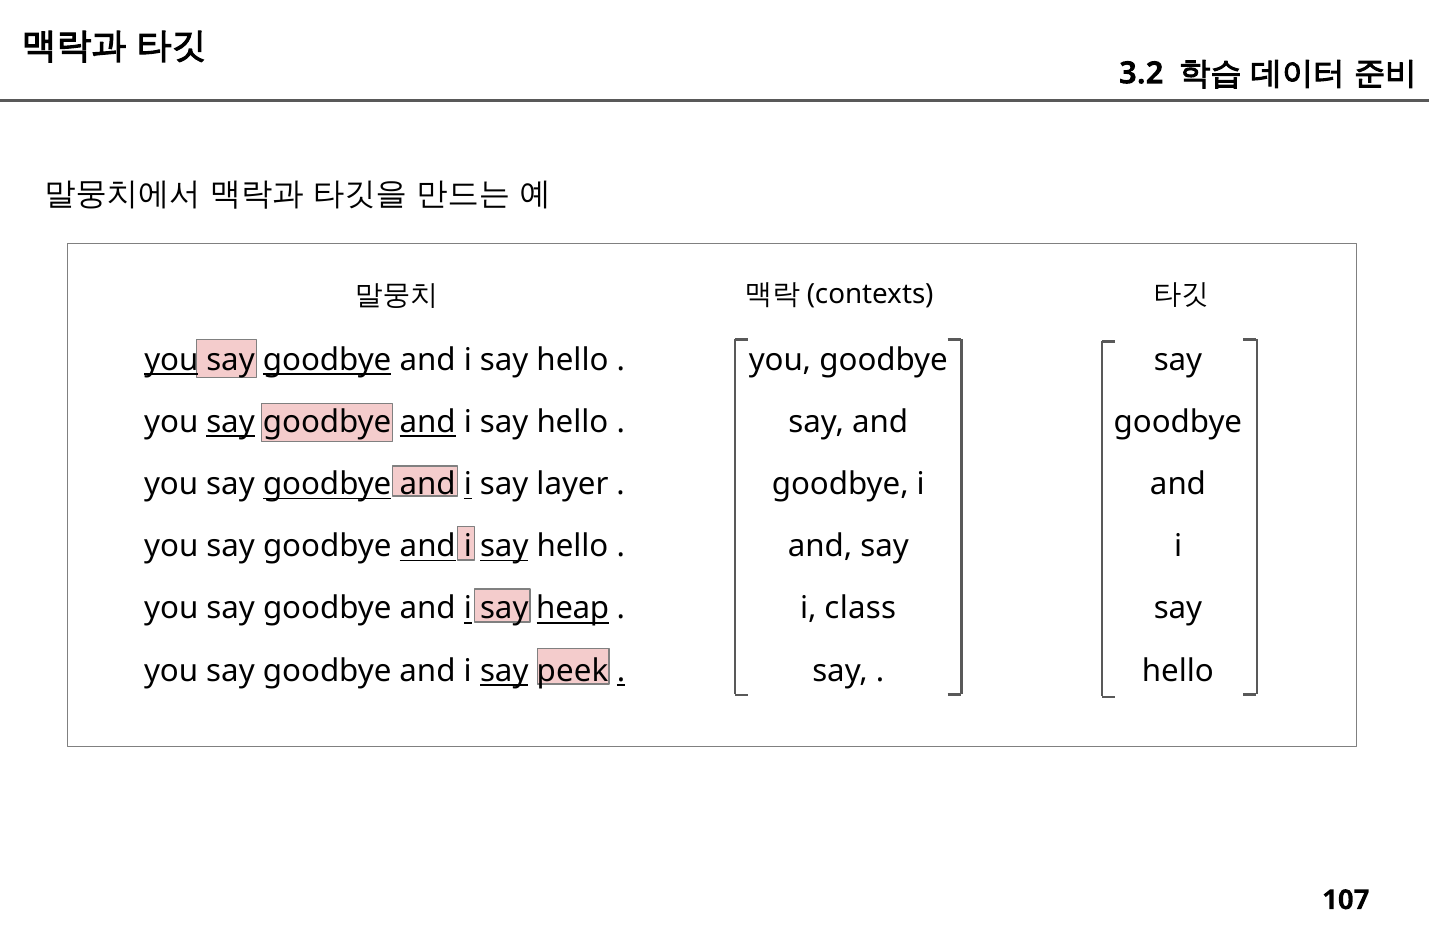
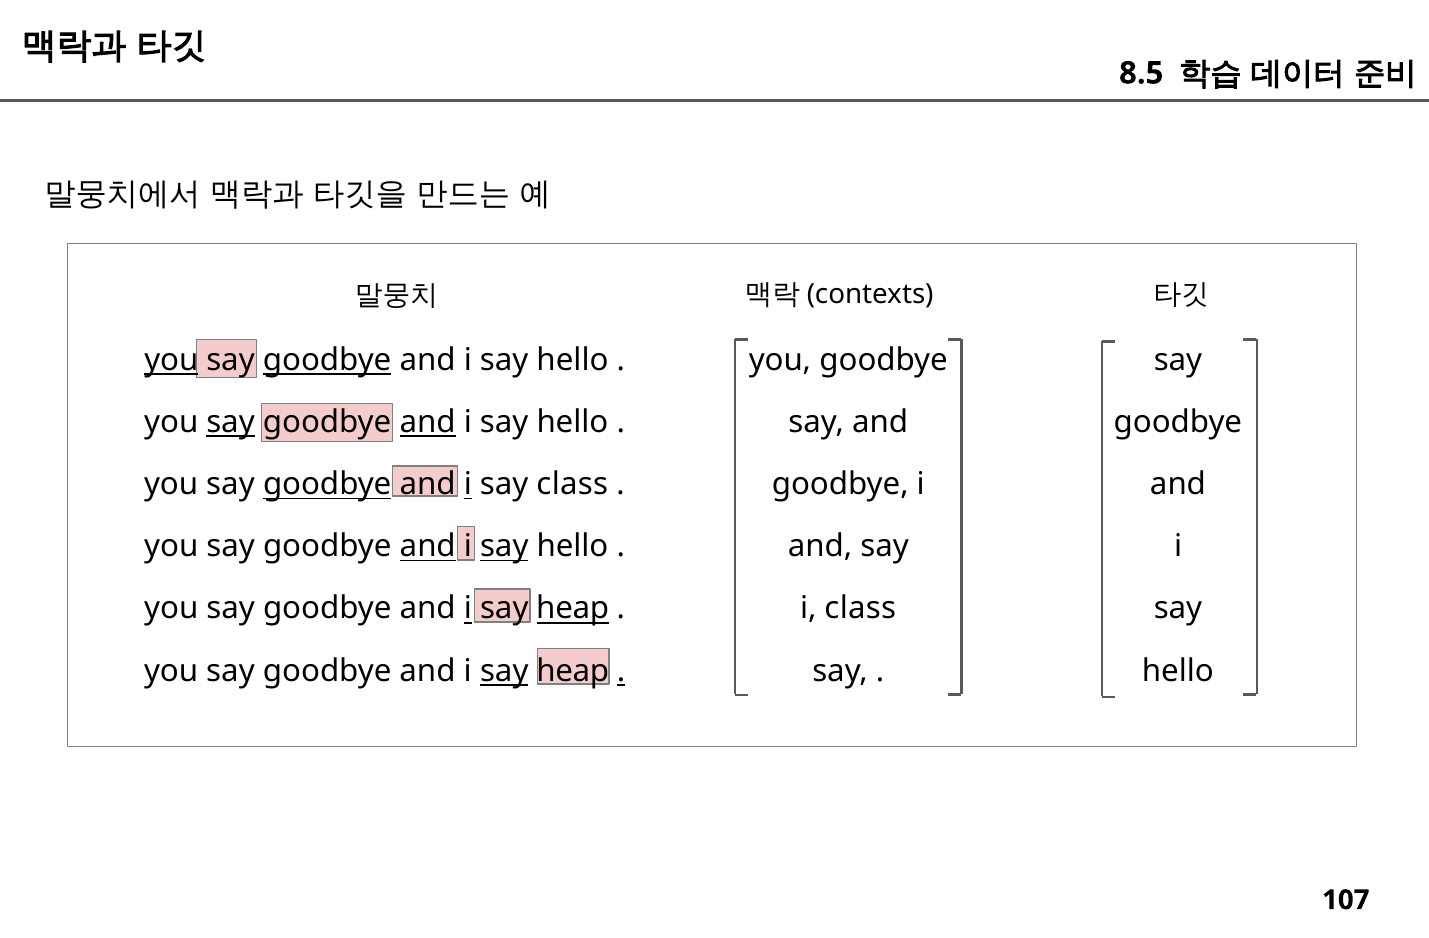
3.2: 3.2 -> 8.5 (1141, 73)
say layer: layer -> class (572, 484)
peek: peek -> heap (573, 671)
